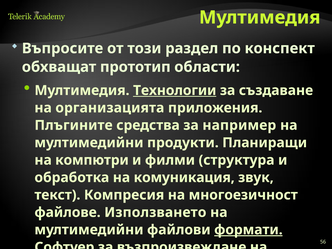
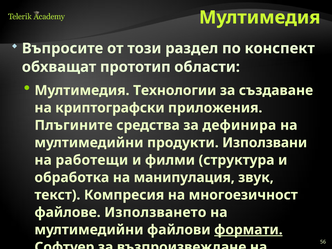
Технологии underline: present -> none (175, 90)
организацията: организацията -> криптографски (110, 108)
например: например -> дефинира (239, 125)
Планиращи: Планиращи -> Използвани (265, 143)
компютри: компютри -> работещи (92, 160)
комуникация: комуникация -> манипулация (184, 178)
